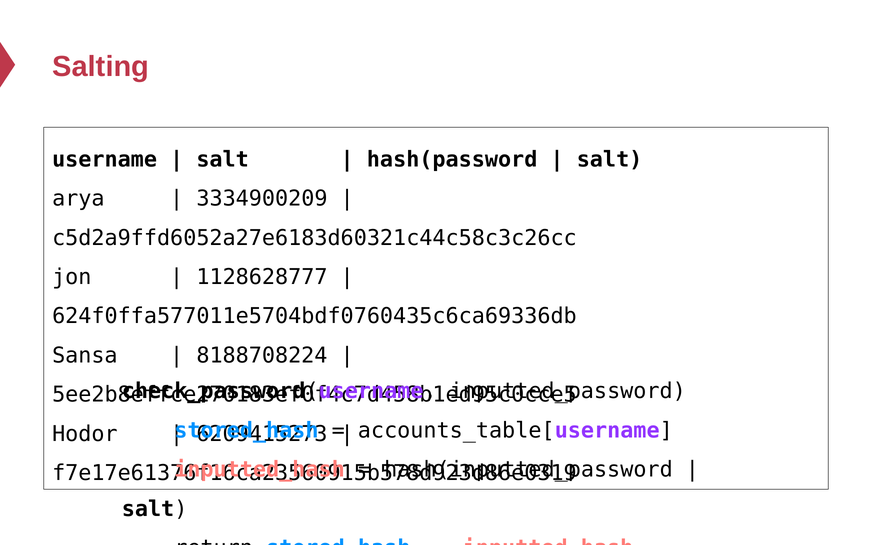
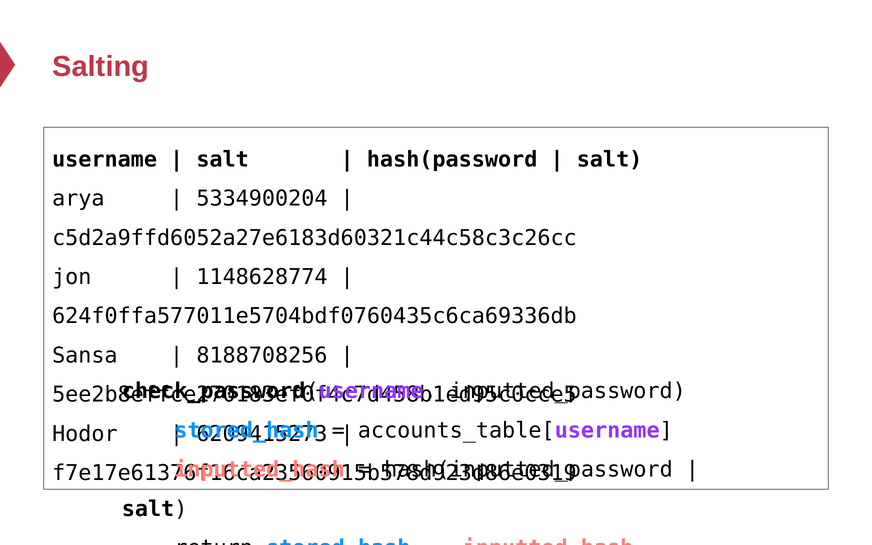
3334900209: 3334900209 -> 5334900204 (262, 199)
1128628777: 1128628777 -> 1148628774 (262, 277)
8188708224: 8188708224 -> 8188708256 (262, 356)
